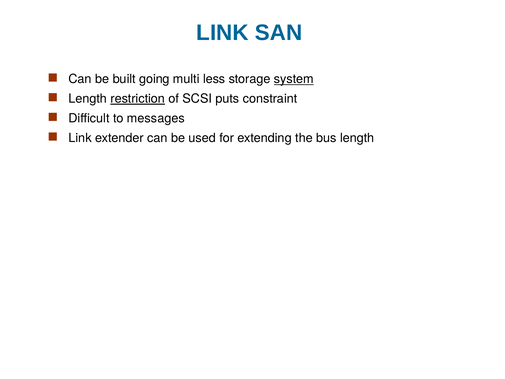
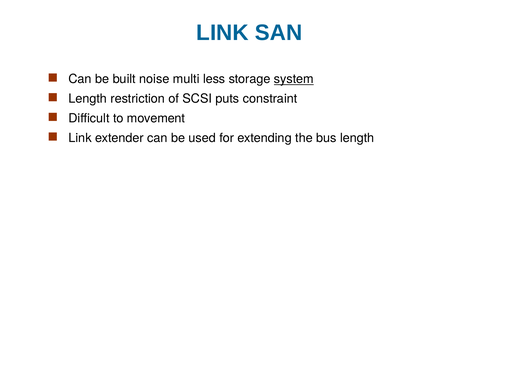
going: going -> noise (154, 79)
restriction underline: present -> none (138, 99)
messages: messages -> movement (156, 118)
